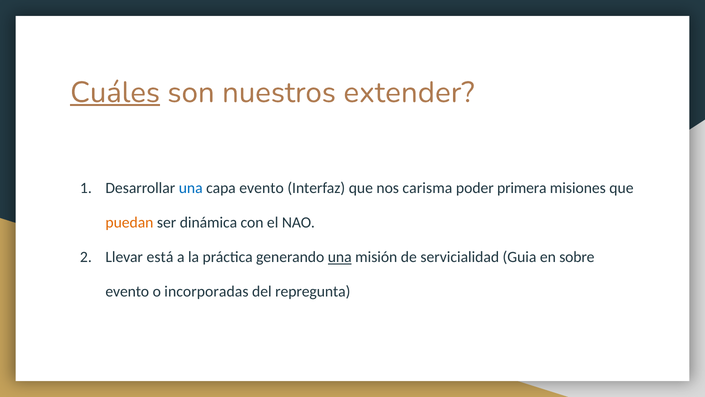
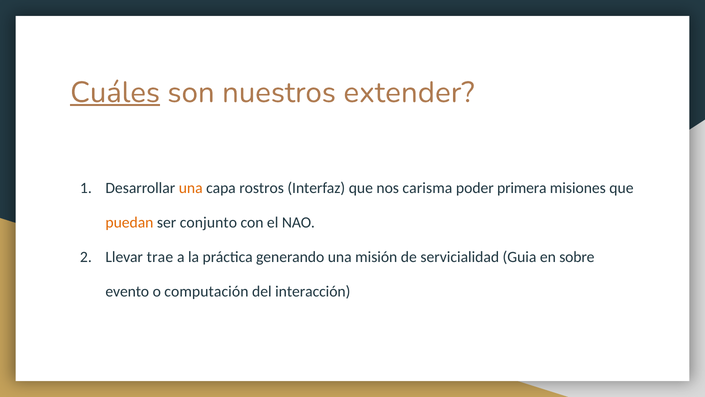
una colour: blue -> orange (191, 188)
capa evento: evento -> rostros (262, 188)
dinámica: dinámica -> conjunto (208, 223)
está: está -> trae (160, 257)
una underline: present -> none (340, 257)
incorporadas: incorporadas -> computación (206, 291)
repregunta: repregunta -> interacción (313, 291)
